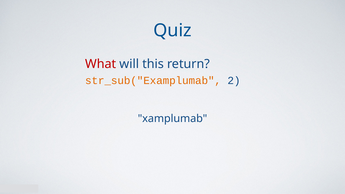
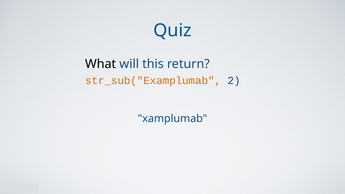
What colour: red -> black (101, 64)
